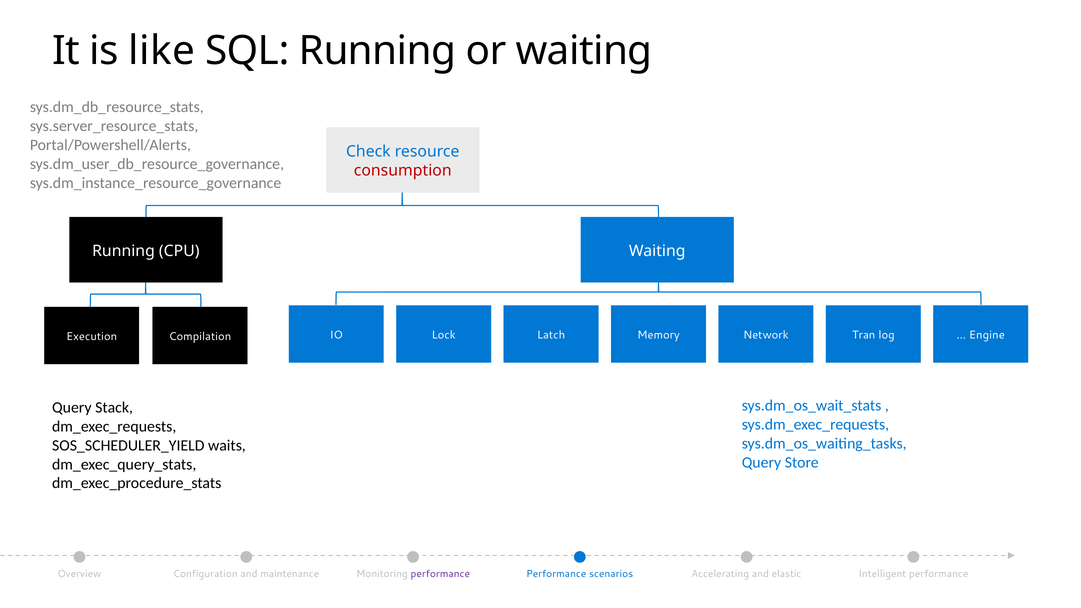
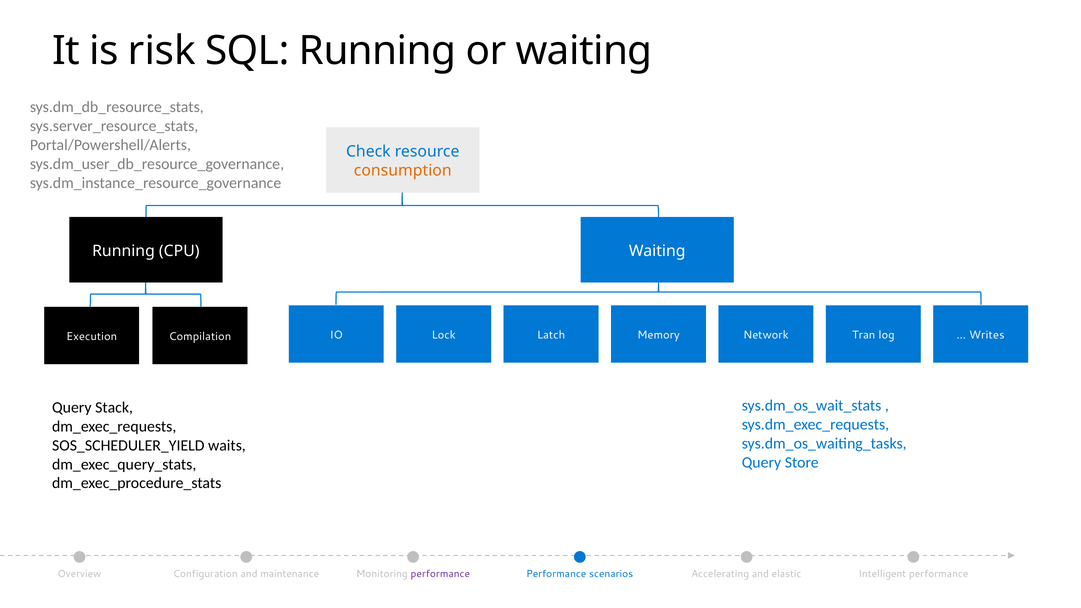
like: like -> risk (162, 51)
consumption colour: red -> orange (403, 171)
Engine: Engine -> Writes (987, 335)
